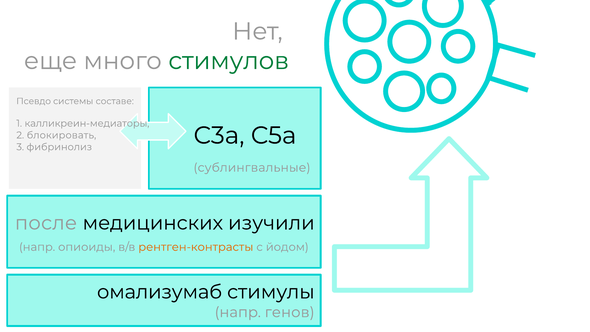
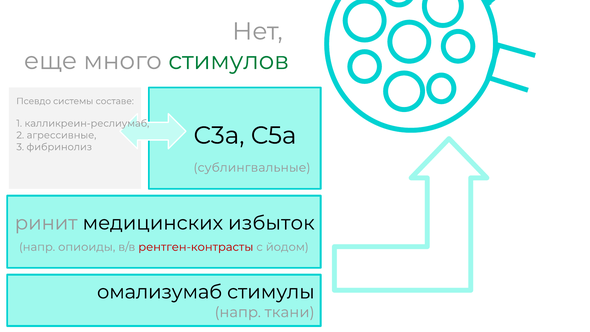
калликреин-медиаторы: калликреин-медиаторы -> калликреин-реслиумаб (87, 123)
блокировать: блокировать -> агрессивные (62, 135)
после: после -> ринит (46, 223)
изучили: изучили -> избыток (271, 223)
рентген-контрасты colour: orange -> red (196, 247)
генов: генов -> ткани (290, 312)
